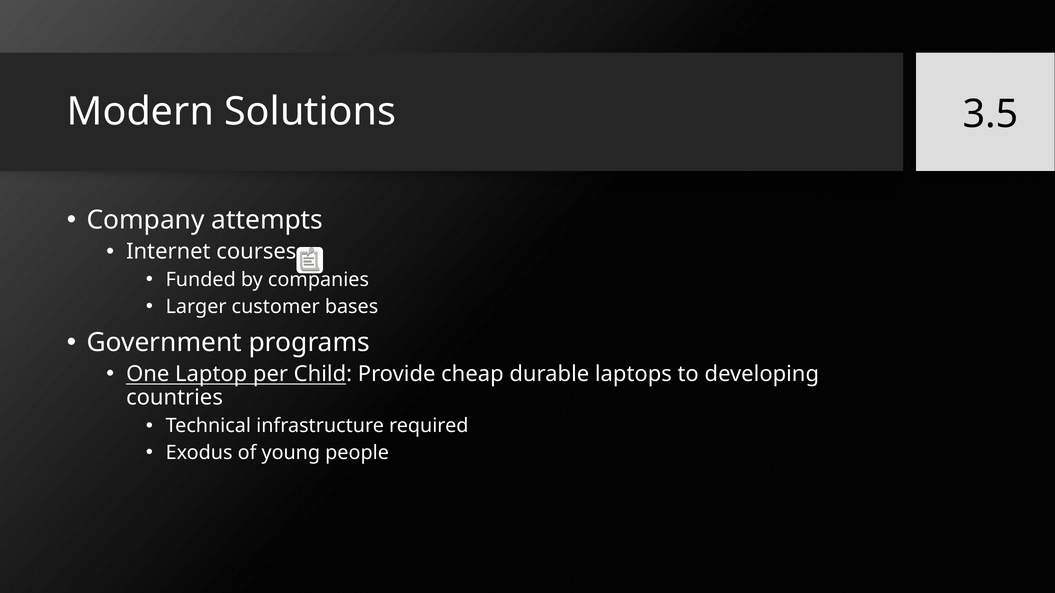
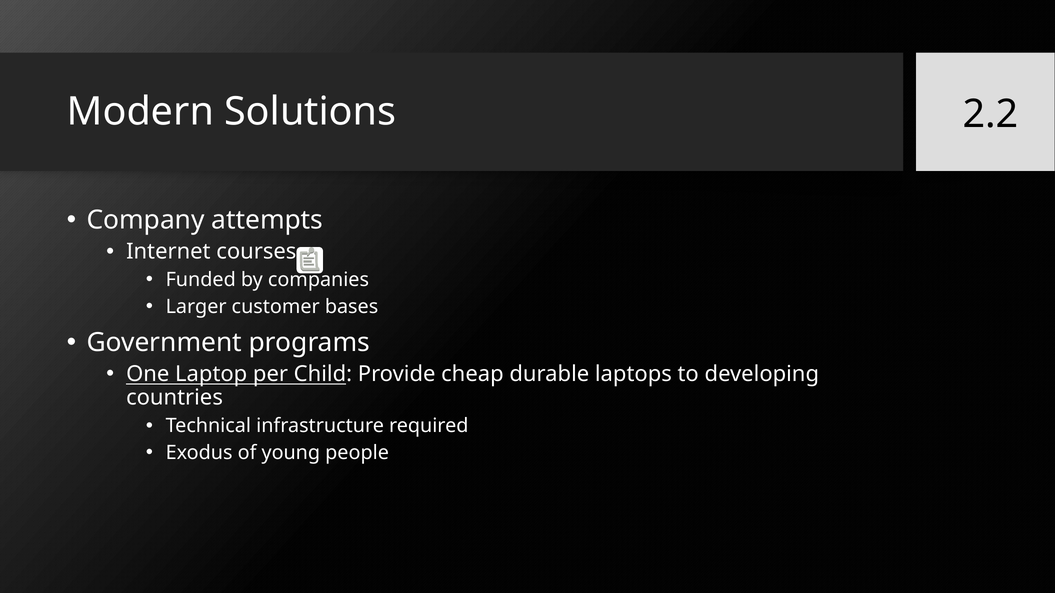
3.5: 3.5 -> 2.2 (990, 114)
